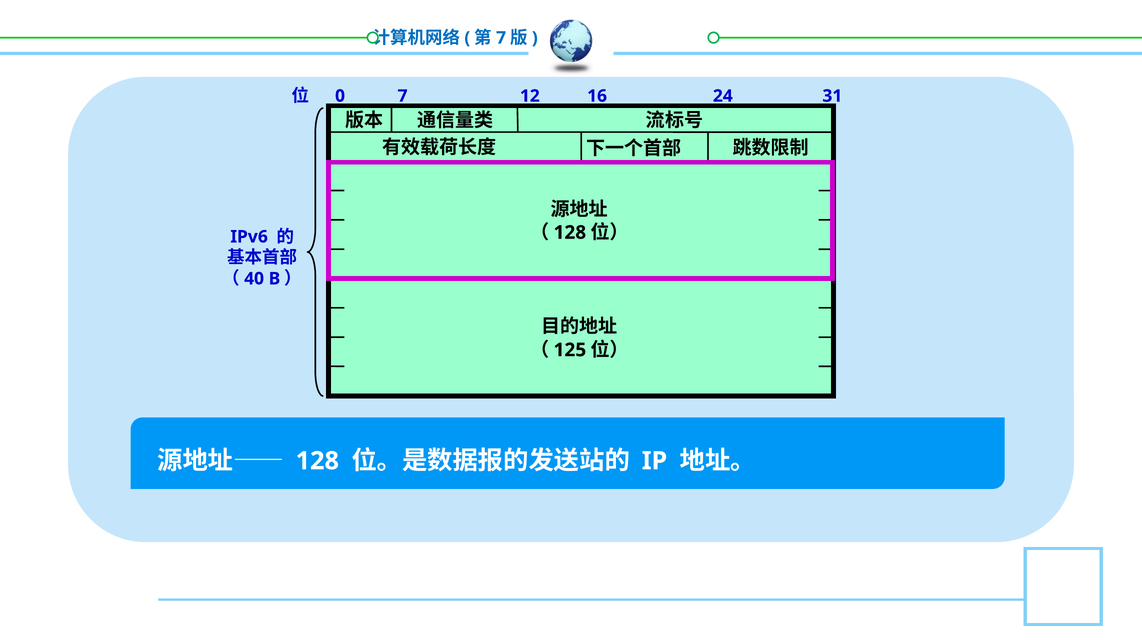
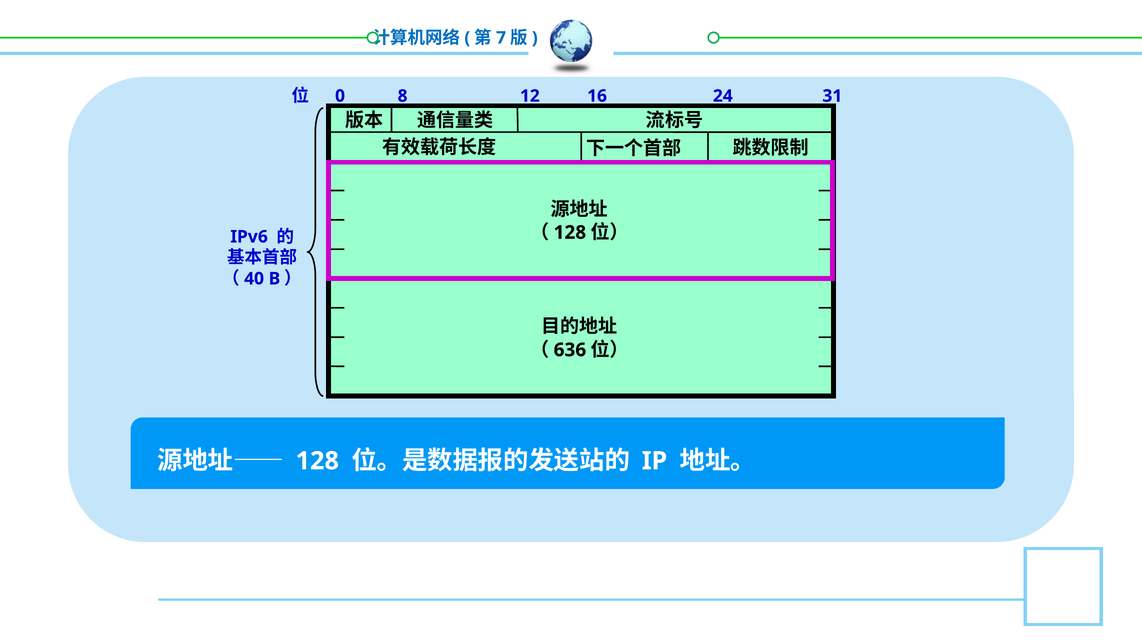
0 7: 7 -> 8 (403, 96)
125: 125 -> 636 (570, 350)
